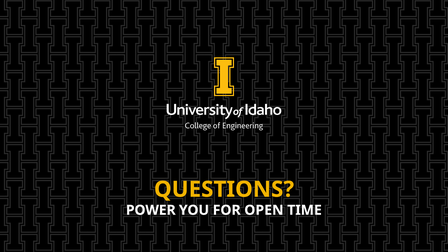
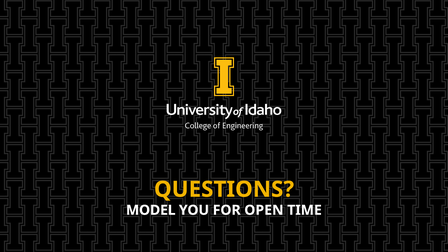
POWER: POWER -> MODEL (151, 210)
